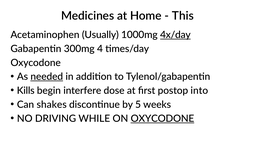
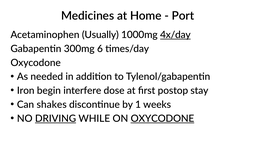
This: This -> Port (183, 16)
4: 4 -> 6 (100, 49)
needed underline: present -> none (47, 77)
Kills: Kills -> Iron (26, 91)
into: into -> stay (199, 91)
5: 5 -> 1 (138, 105)
DRIVING underline: none -> present (56, 119)
